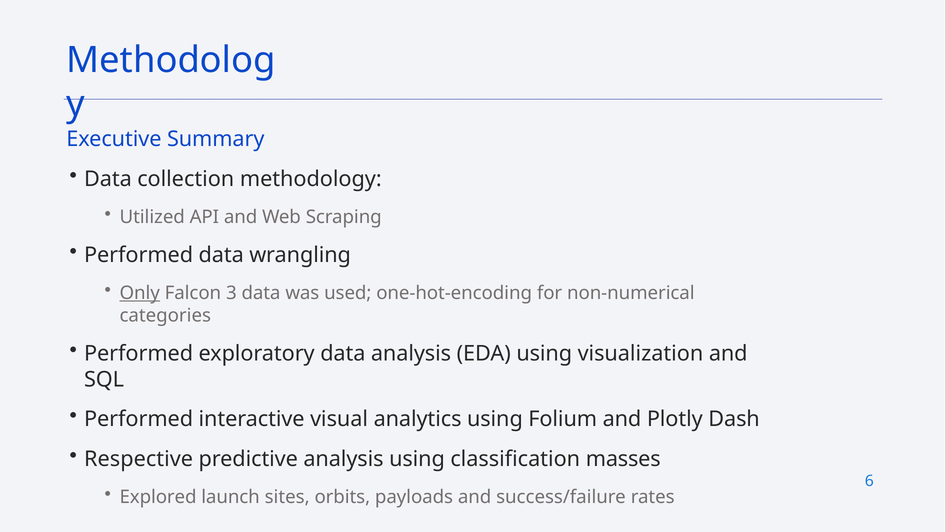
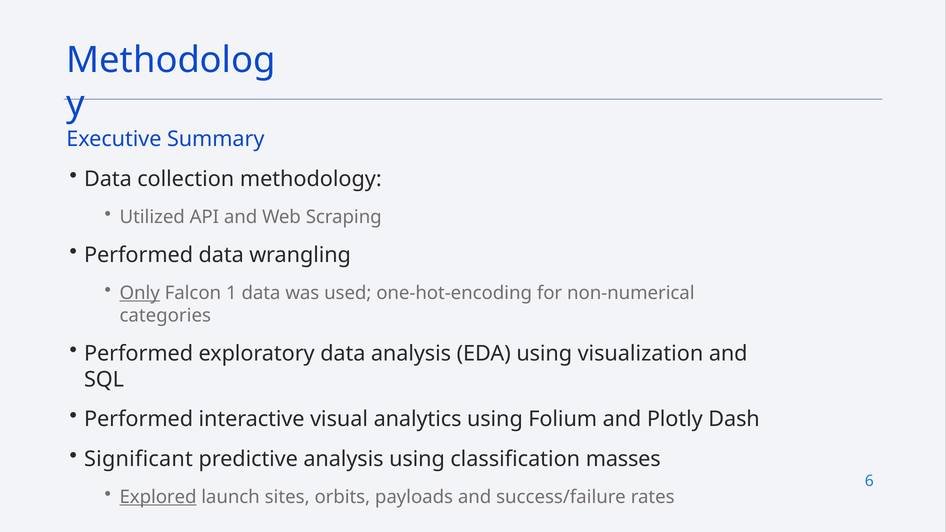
3: 3 -> 1 (231, 293)
Respective: Respective -> Significant (138, 459)
Explored underline: none -> present (158, 497)
